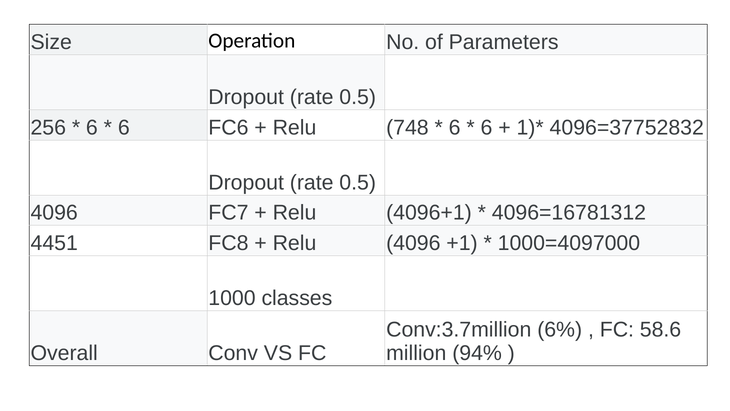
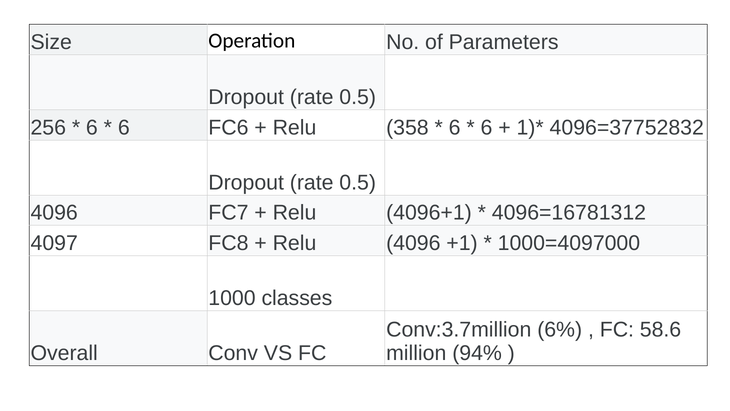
748: 748 -> 358 (407, 127)
4451: 4451 -> 4097 (54, 243)
